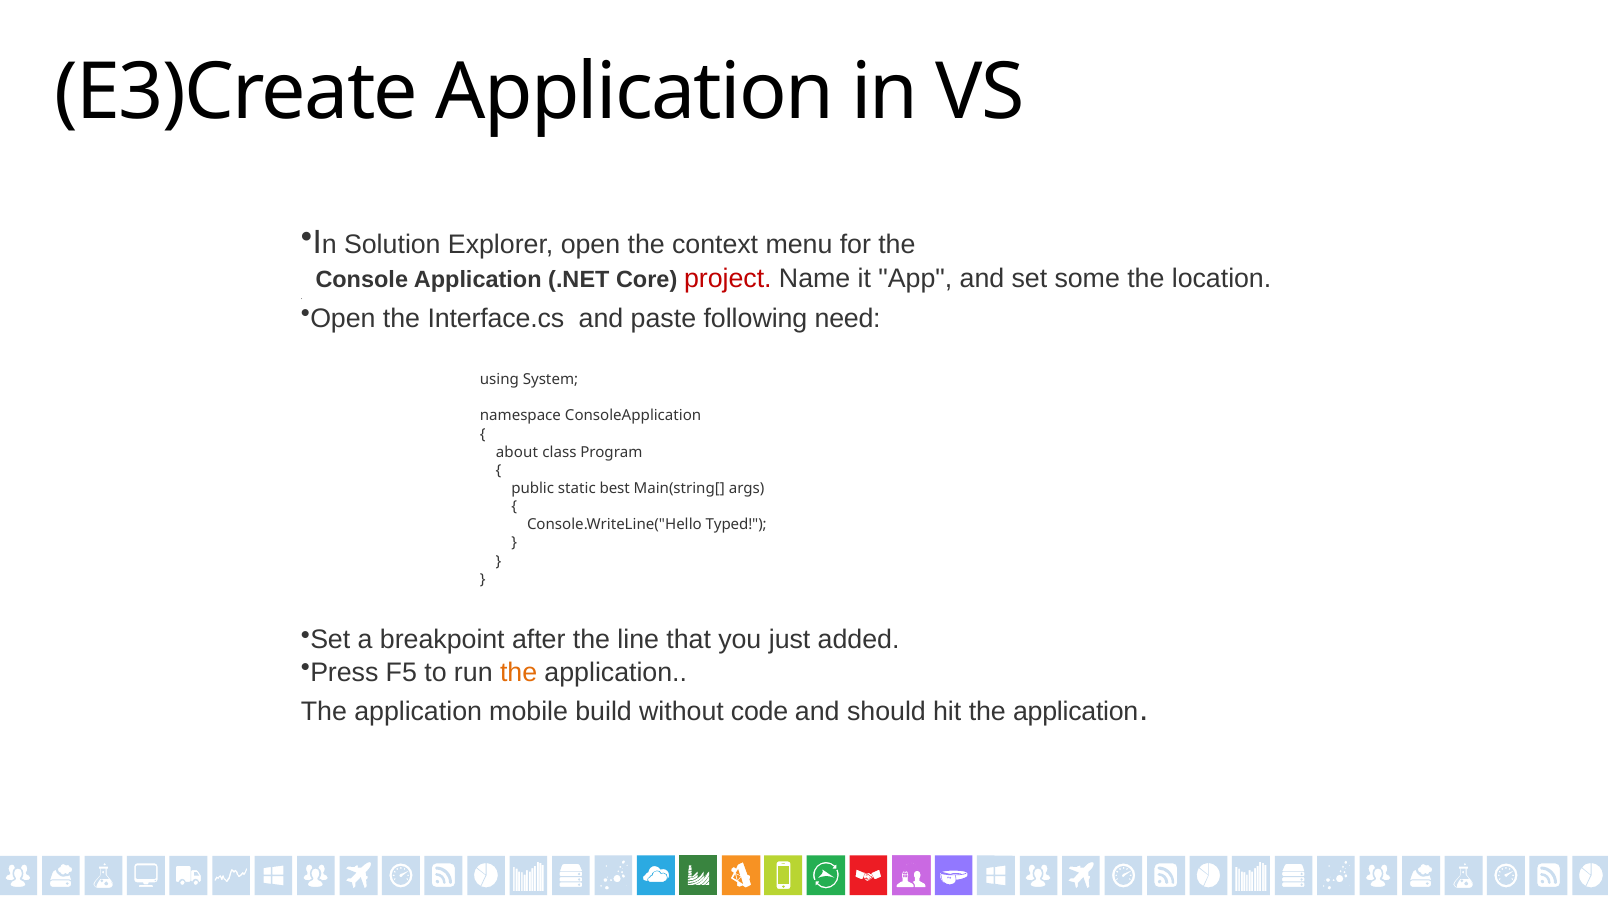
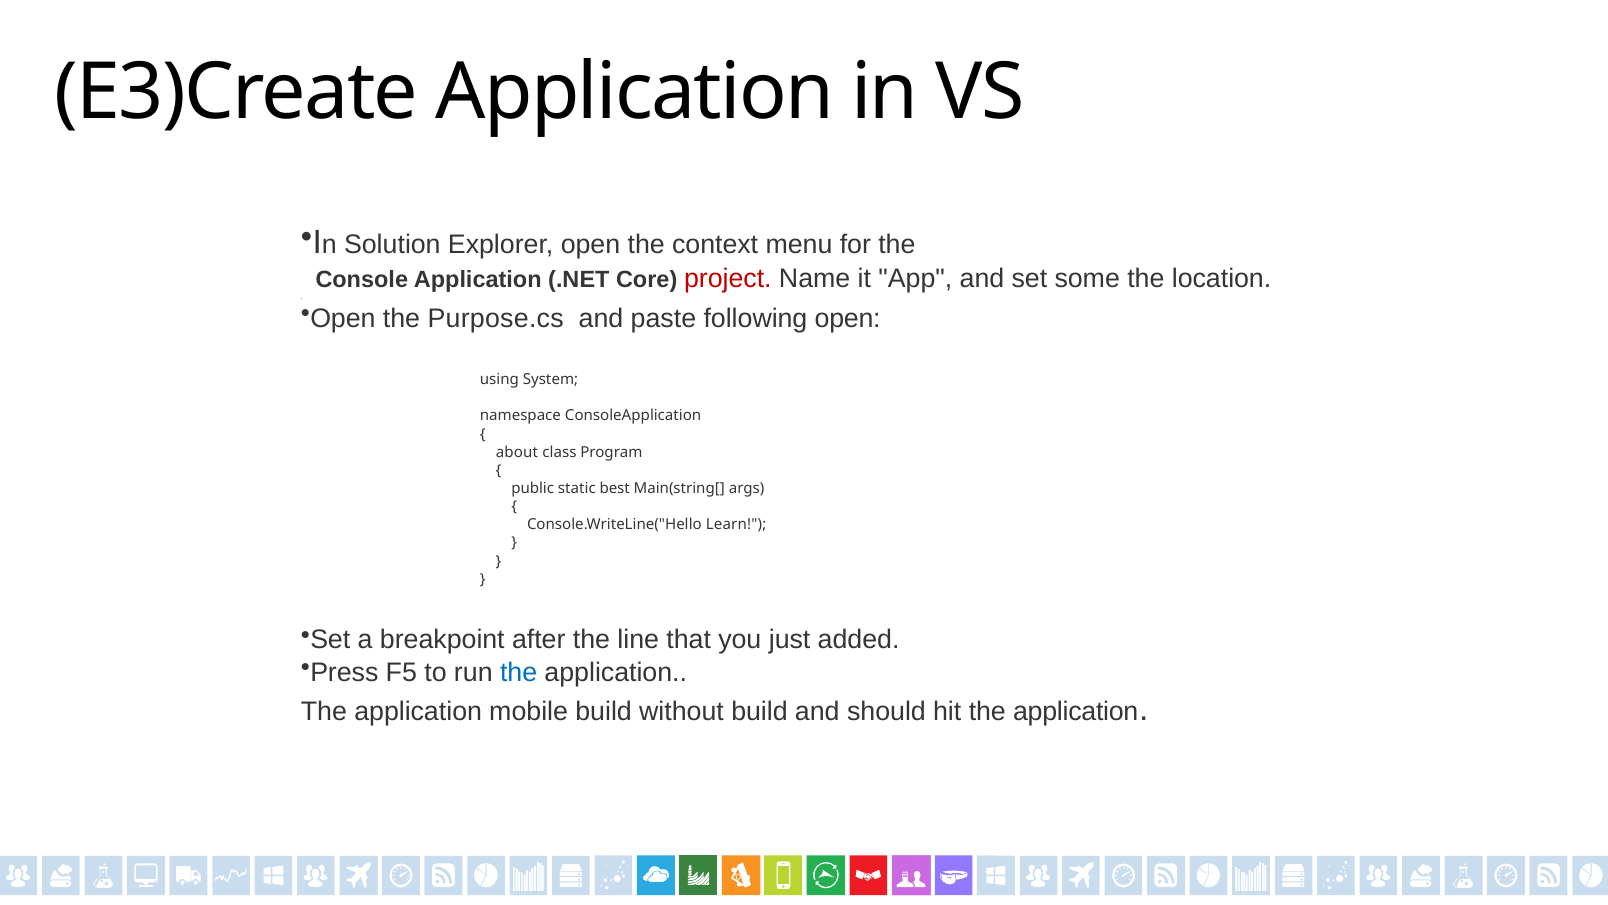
Interface.cs: Interface.cs -> Purpose.cs (496, 318)
following need: need -> open (848, 318)
Typed: Typed -> Learn (736, 524)
the colour: orange -> blue (519, 672)
without code: code -> build (759, 711)
